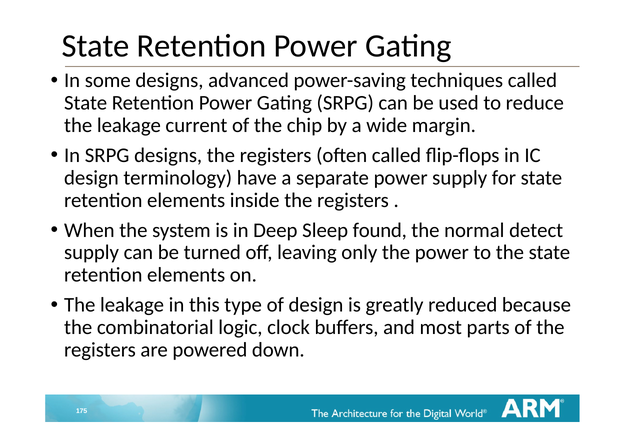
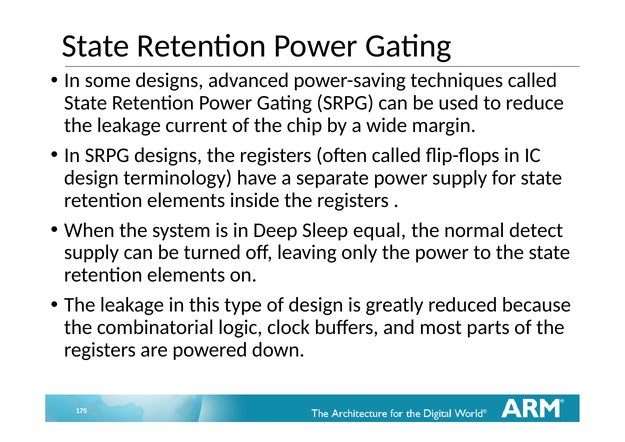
found: found -> equal (380, 230)
